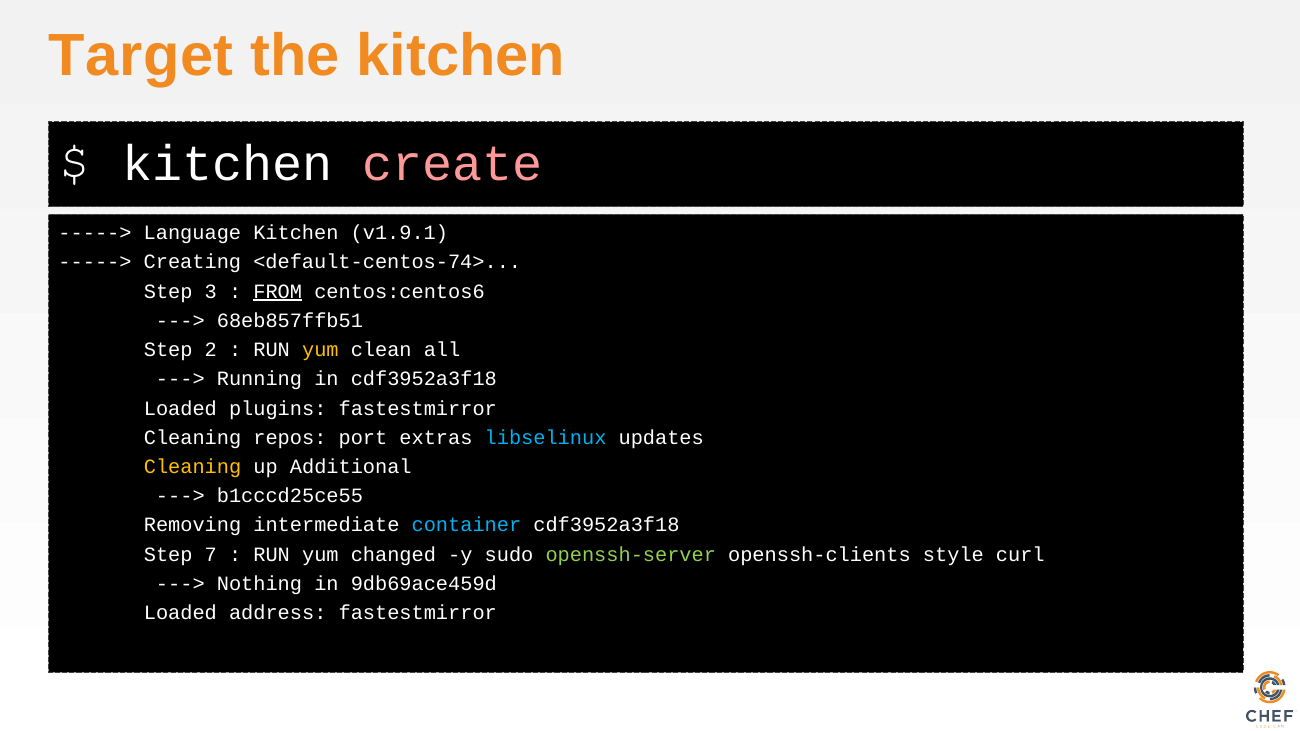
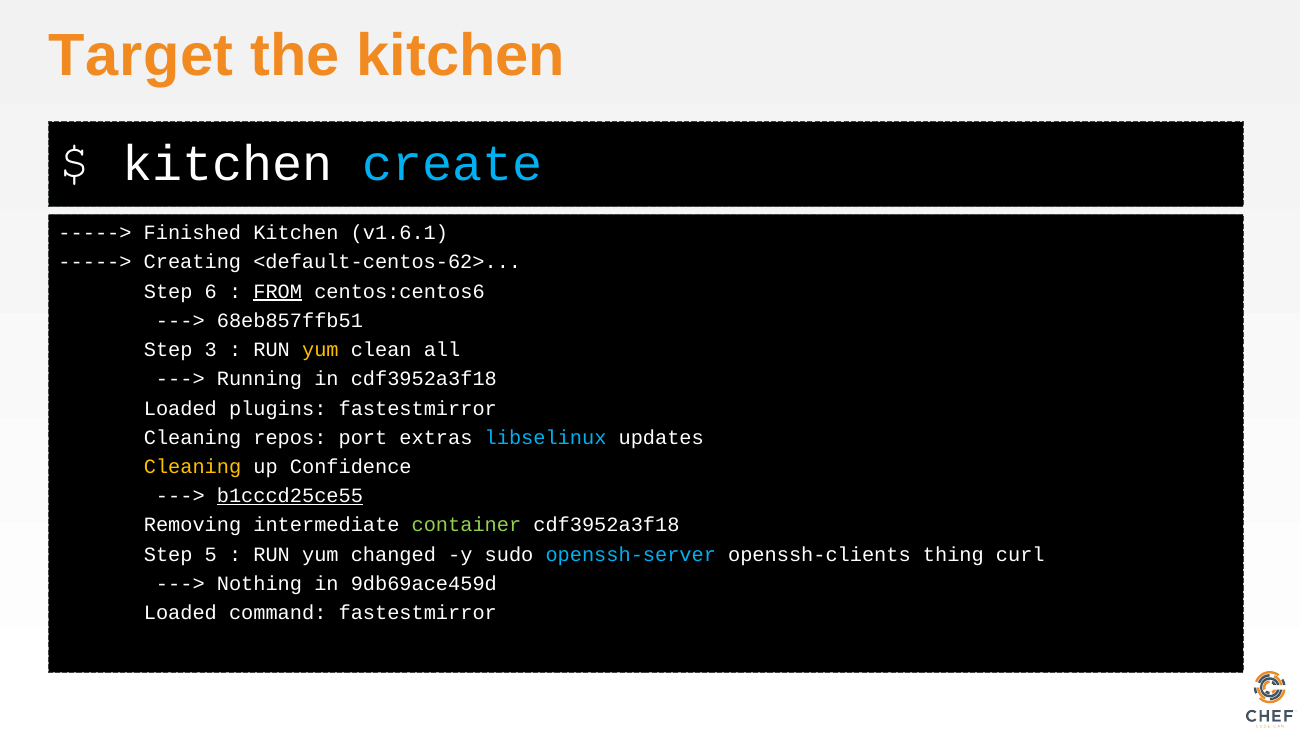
create colour: pink -> light blue (452, 164)
Language: Language -> Finished (192, 233)
v1.9.1: v1.9.1 -> v1.6.1 (399, 233)
<default-centos-74>: <default-centos-74> -> <default-centos-62> (387, 262)
3: 3 -> 6 (211, 291)
2: 2 -> 3 (211, 350)
Additional: Additional -> Confidence (351, 467)
b1cccd25ce55 underline: none -> present (290, 496)
container colour: light blue -> light green (466, 525)
7: 7 -> 5 (211, 555)
openssh-server colour: light green -> light blue (631, 555)
style: style -> thing (953, 555)
address: address -> command (278, 613)
